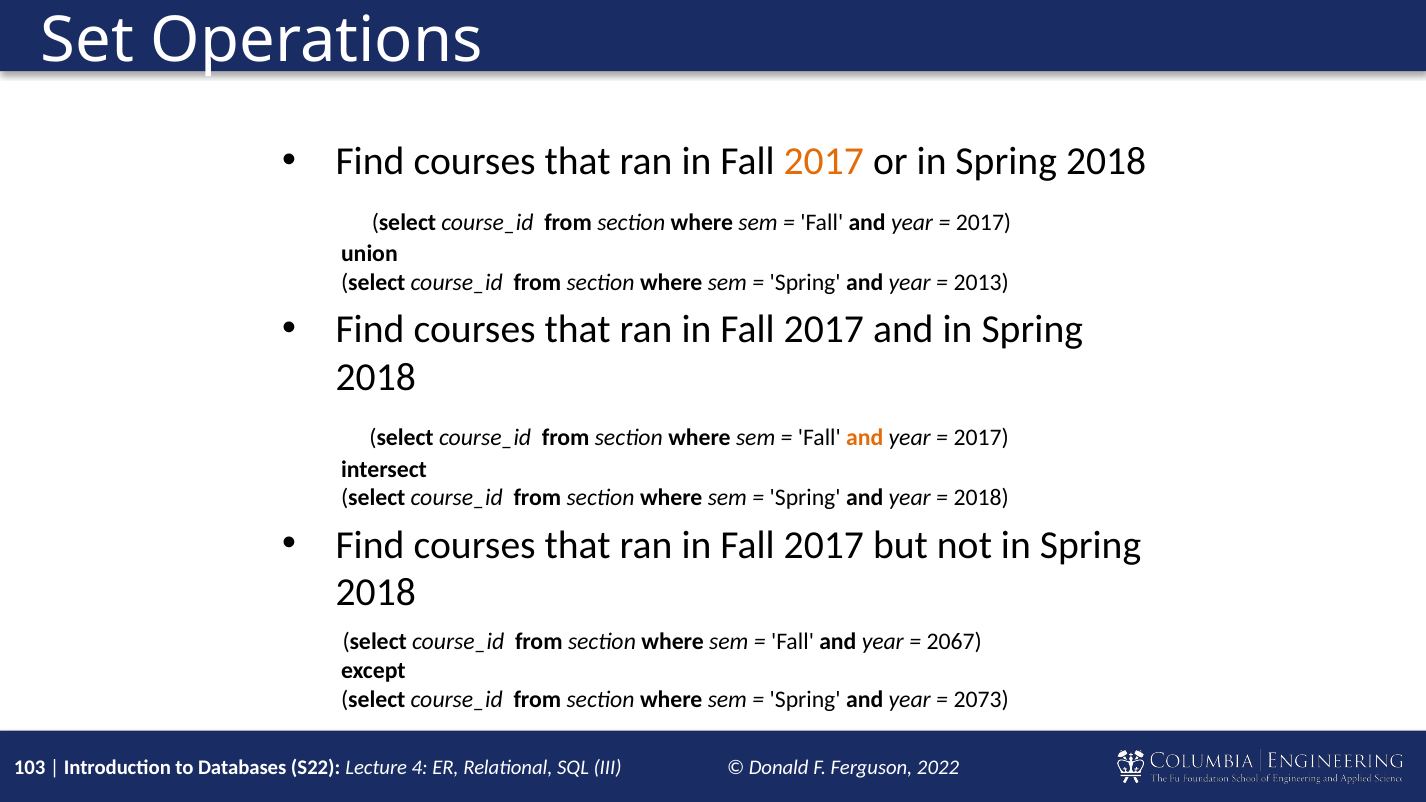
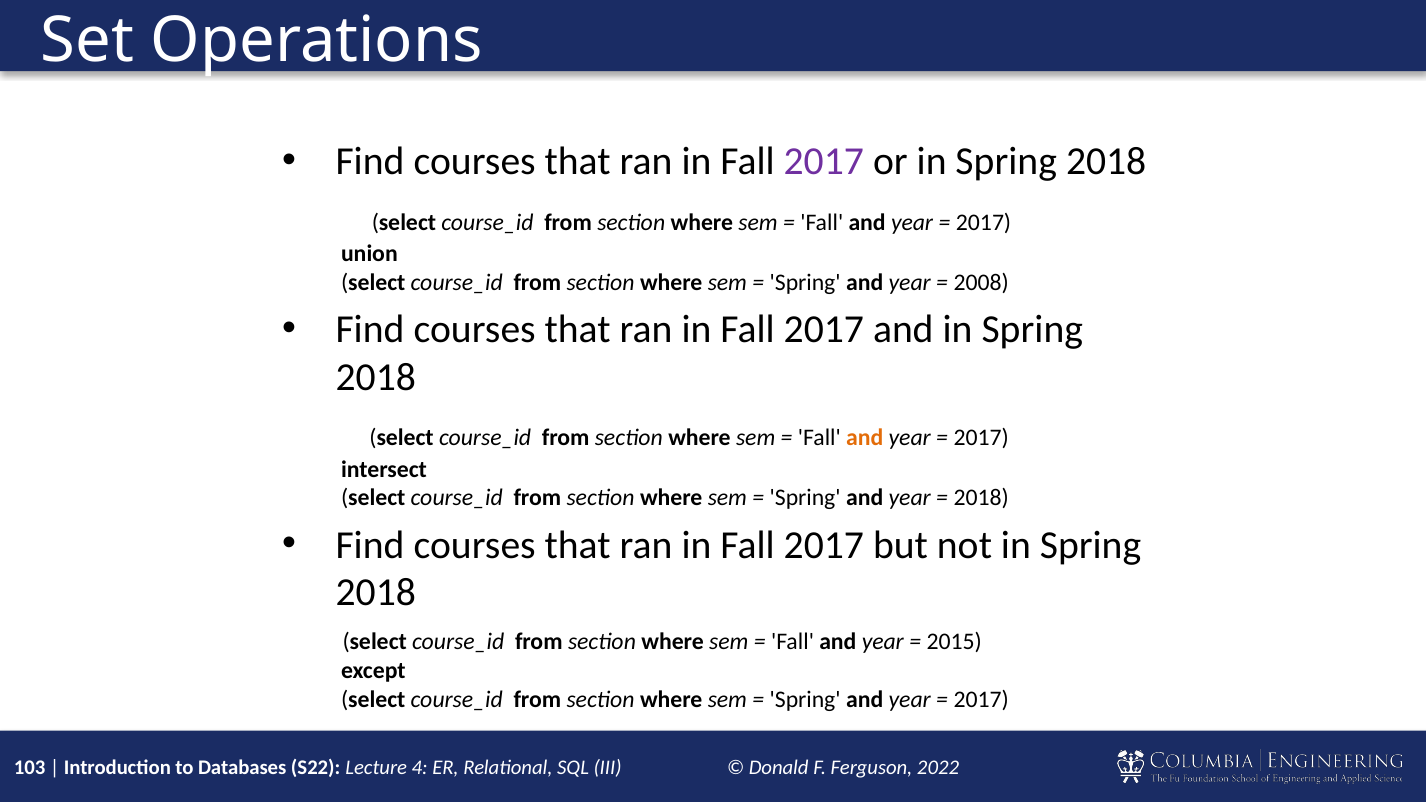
2017 colour: orange -> purple (824, 162)
2013: 2013 -> 2008 (981, 283)
2067: 2067 -> 2015 (954, 642)
2073: 2073 -> 2017 (981, 700)
